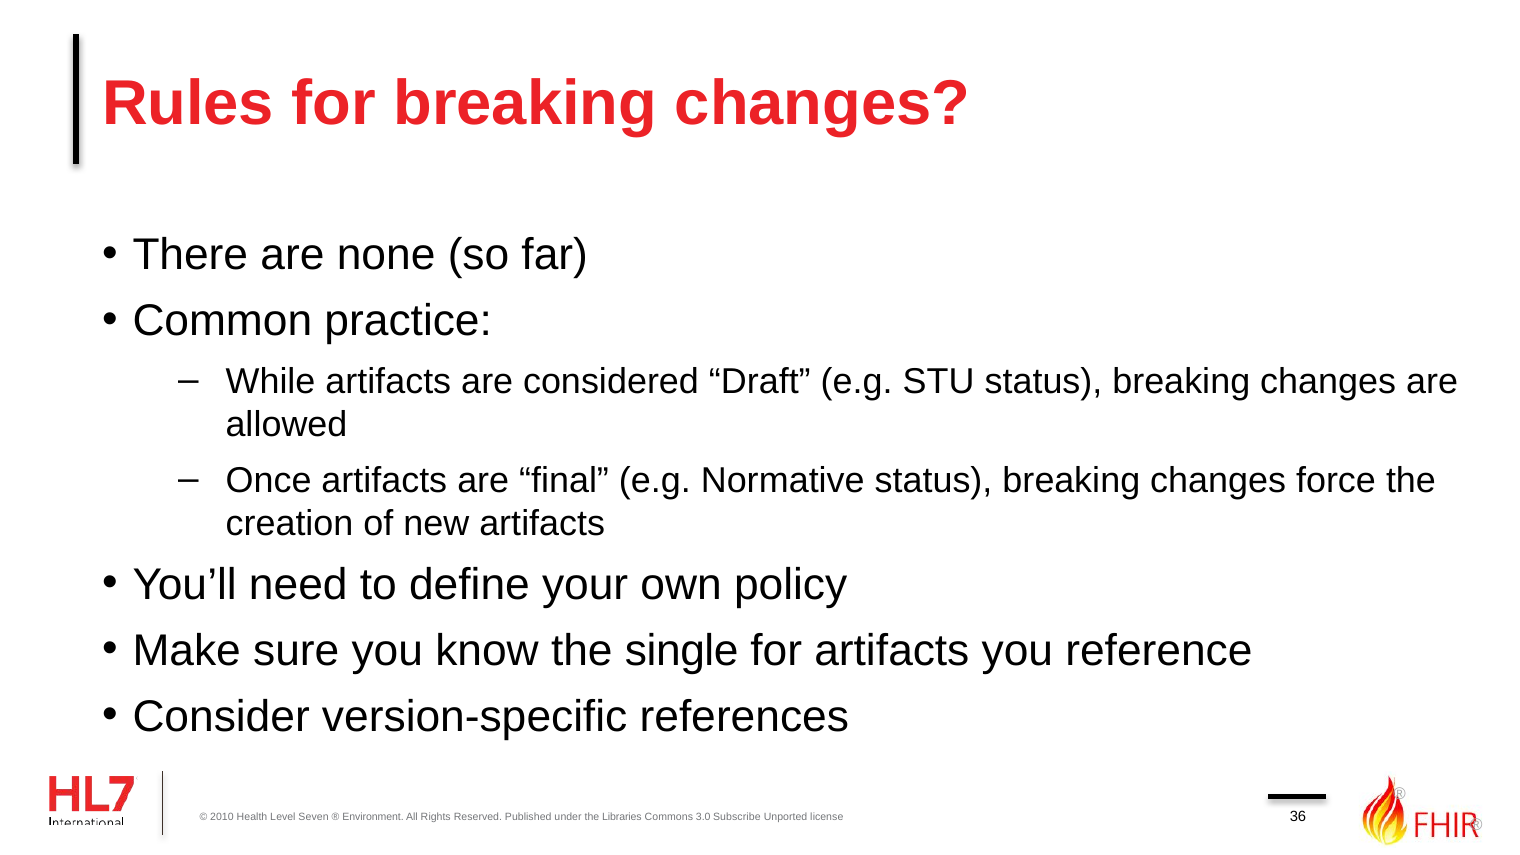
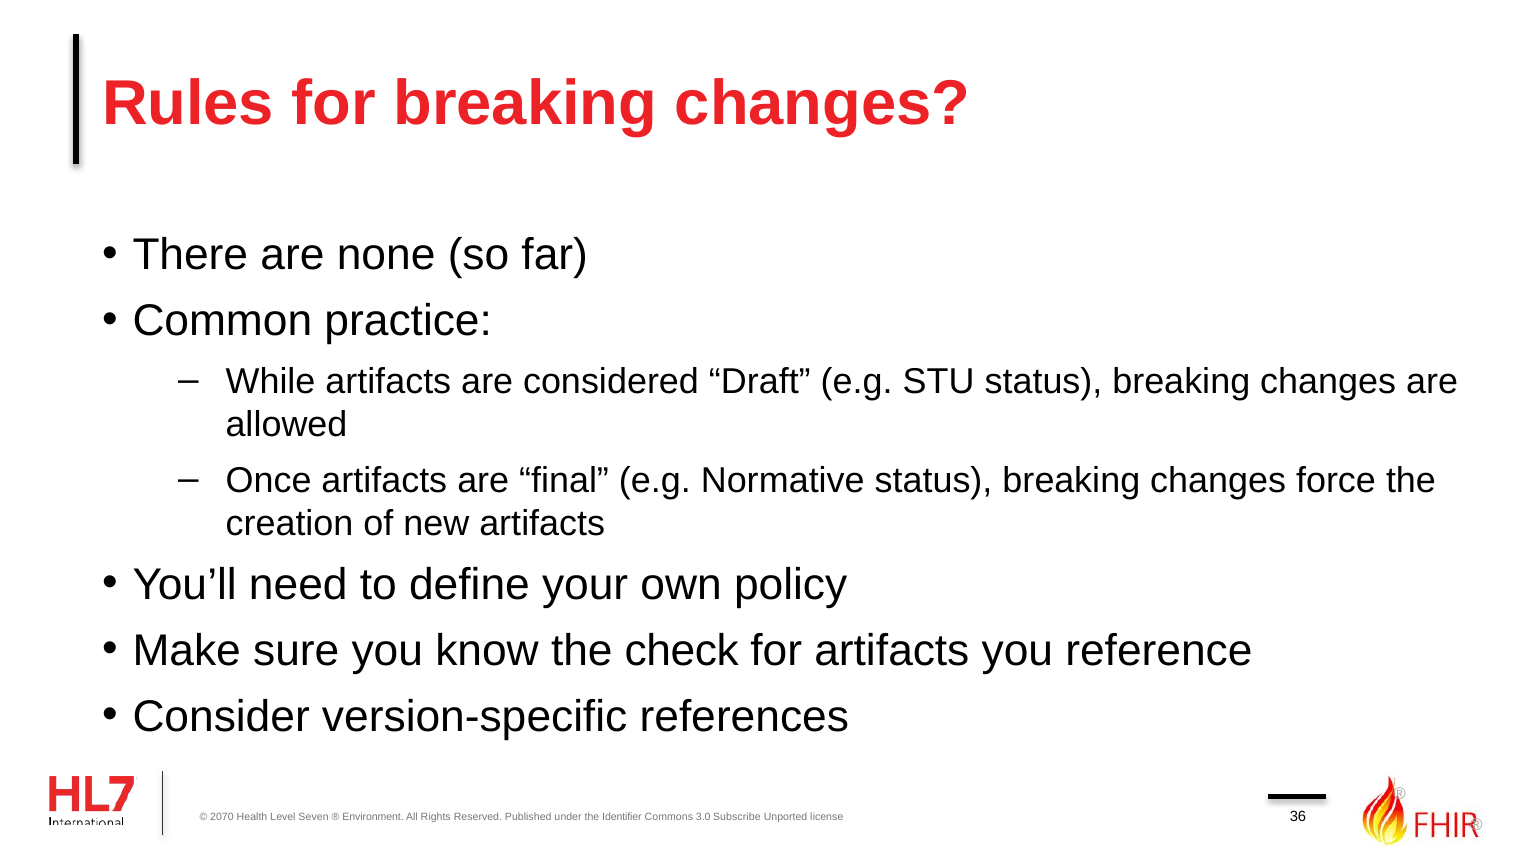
single: single -> check (682, 651)
2010: 2010 -> 2070 (222, 817)
Libraries: Libraries -> Identifier (622, 817)
